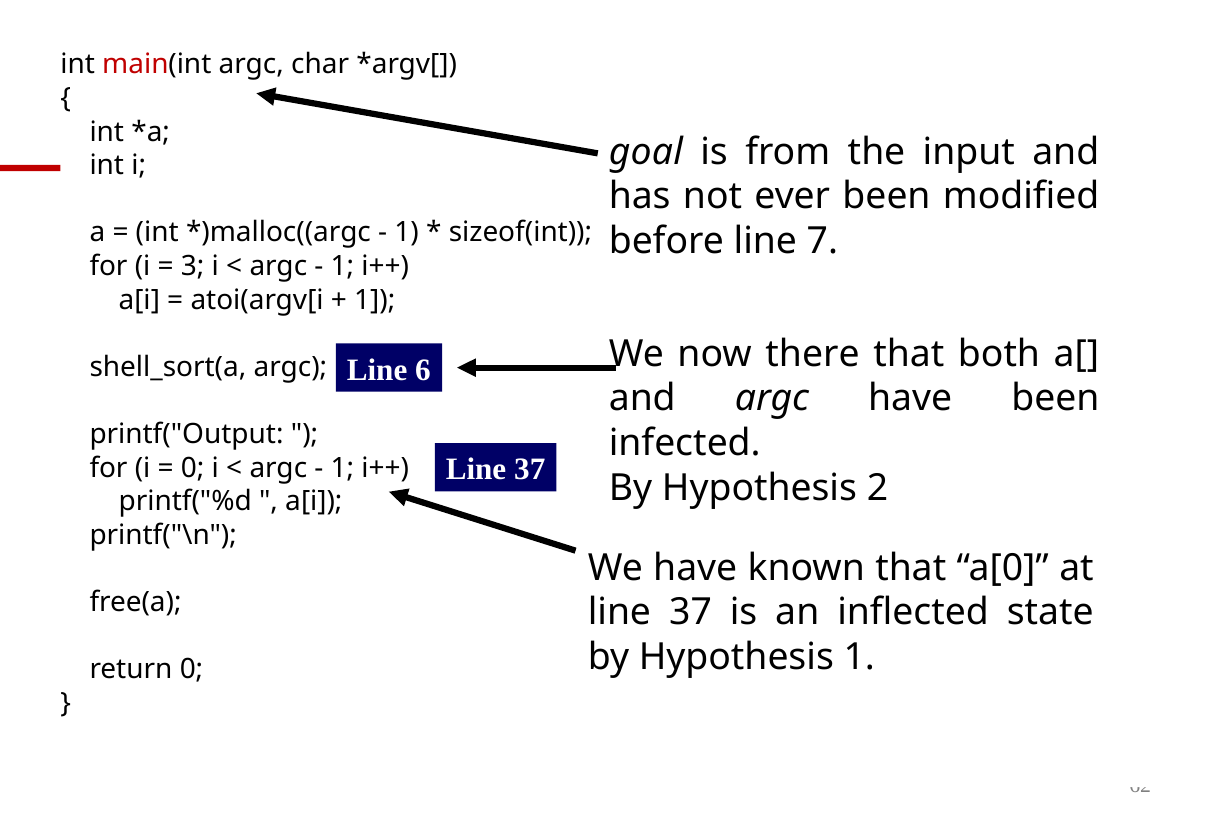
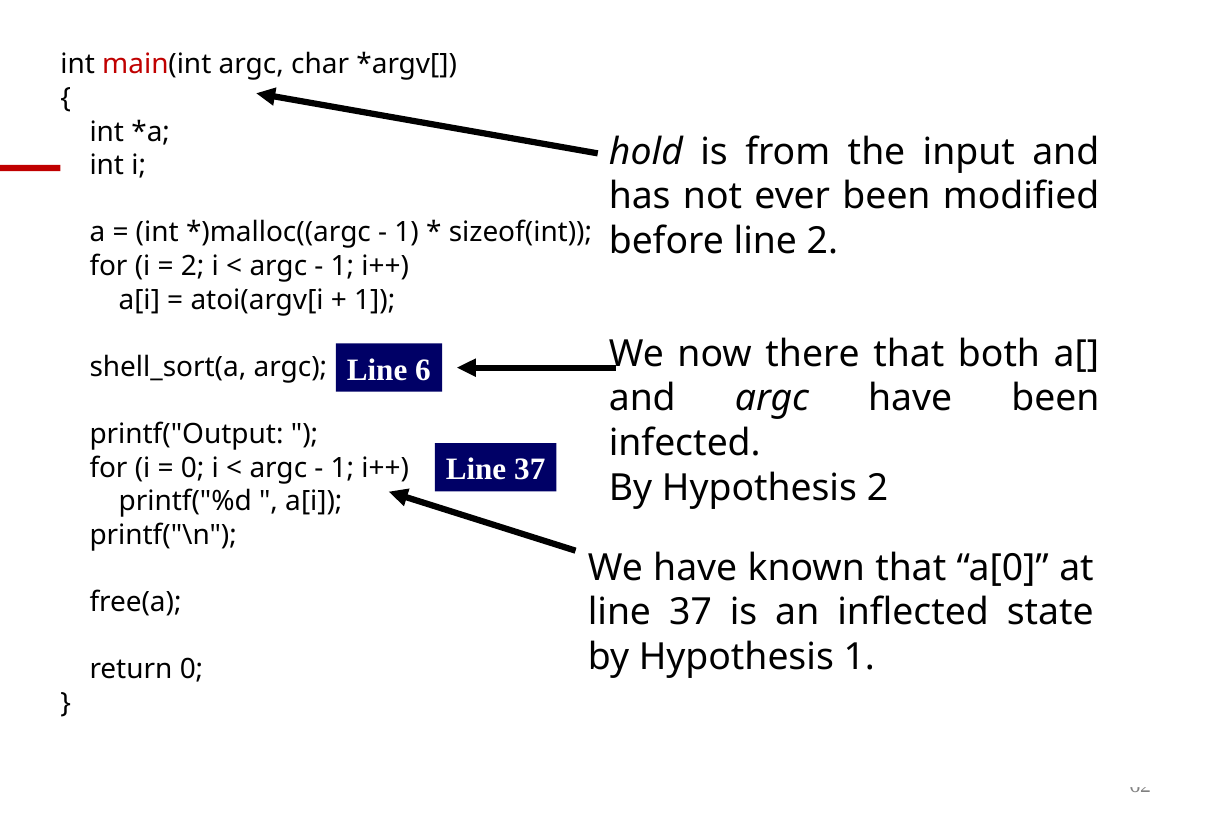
goal: goal -> hold (646, 152)
line 7: 7 -> 2 (822, 241)
3: 3 -> 2 (193, 266)
